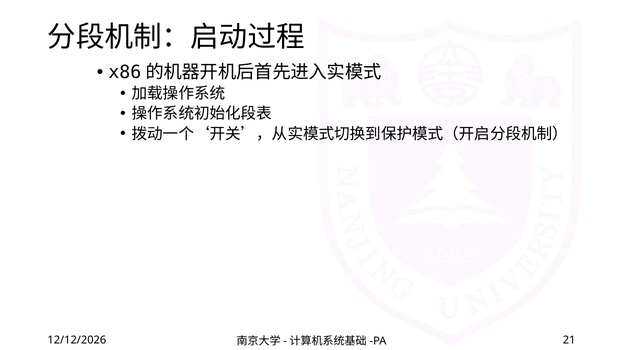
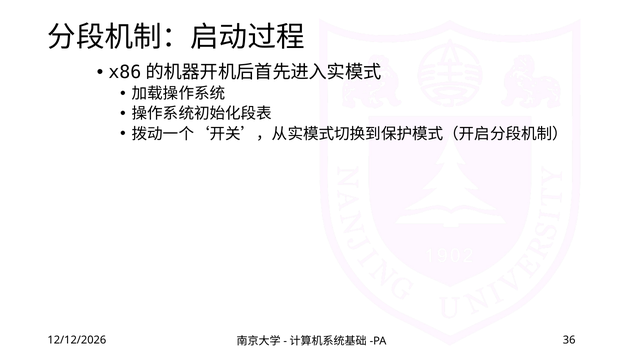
21: 21 -> 36 (569, 341)
